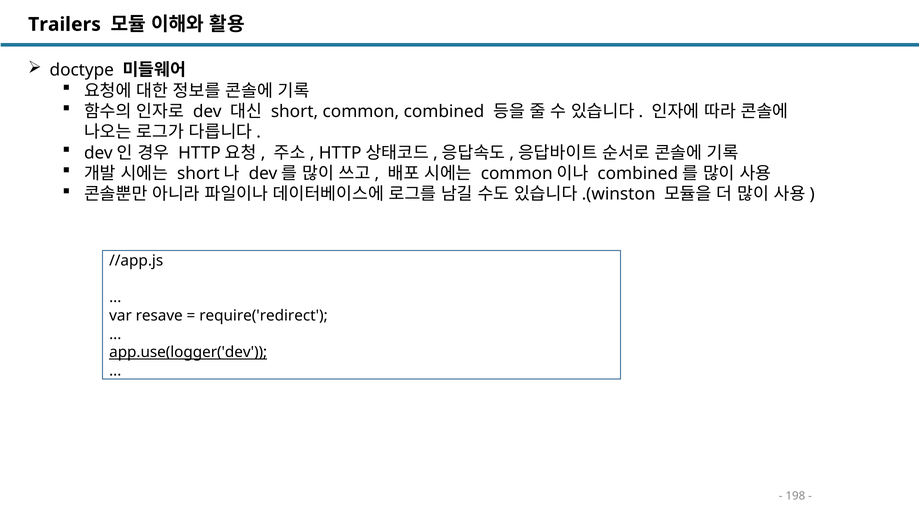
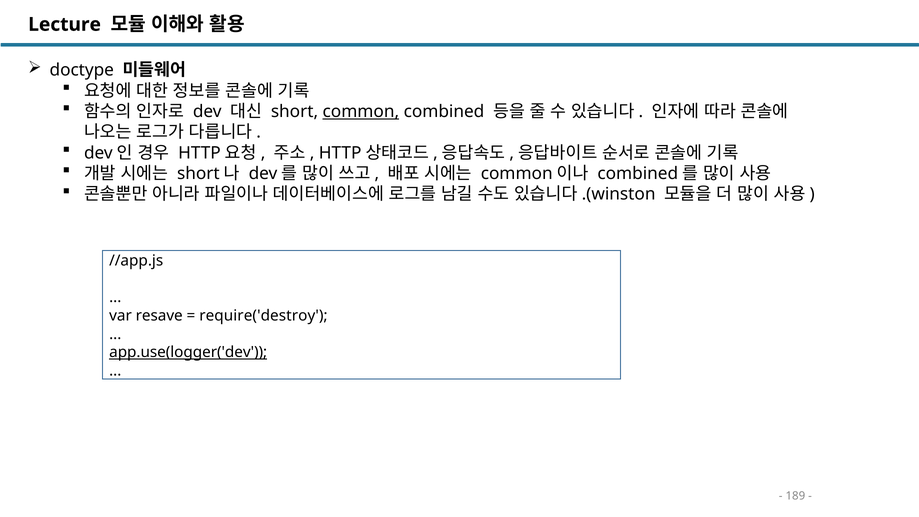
Trailers: Trailers -> Lecture (65, 24)
common underline: none -> present (361, 111)
require('redirect: require('redirect -> require('destroy (263, 316)
198: 198 -> 189 (795, 496)
